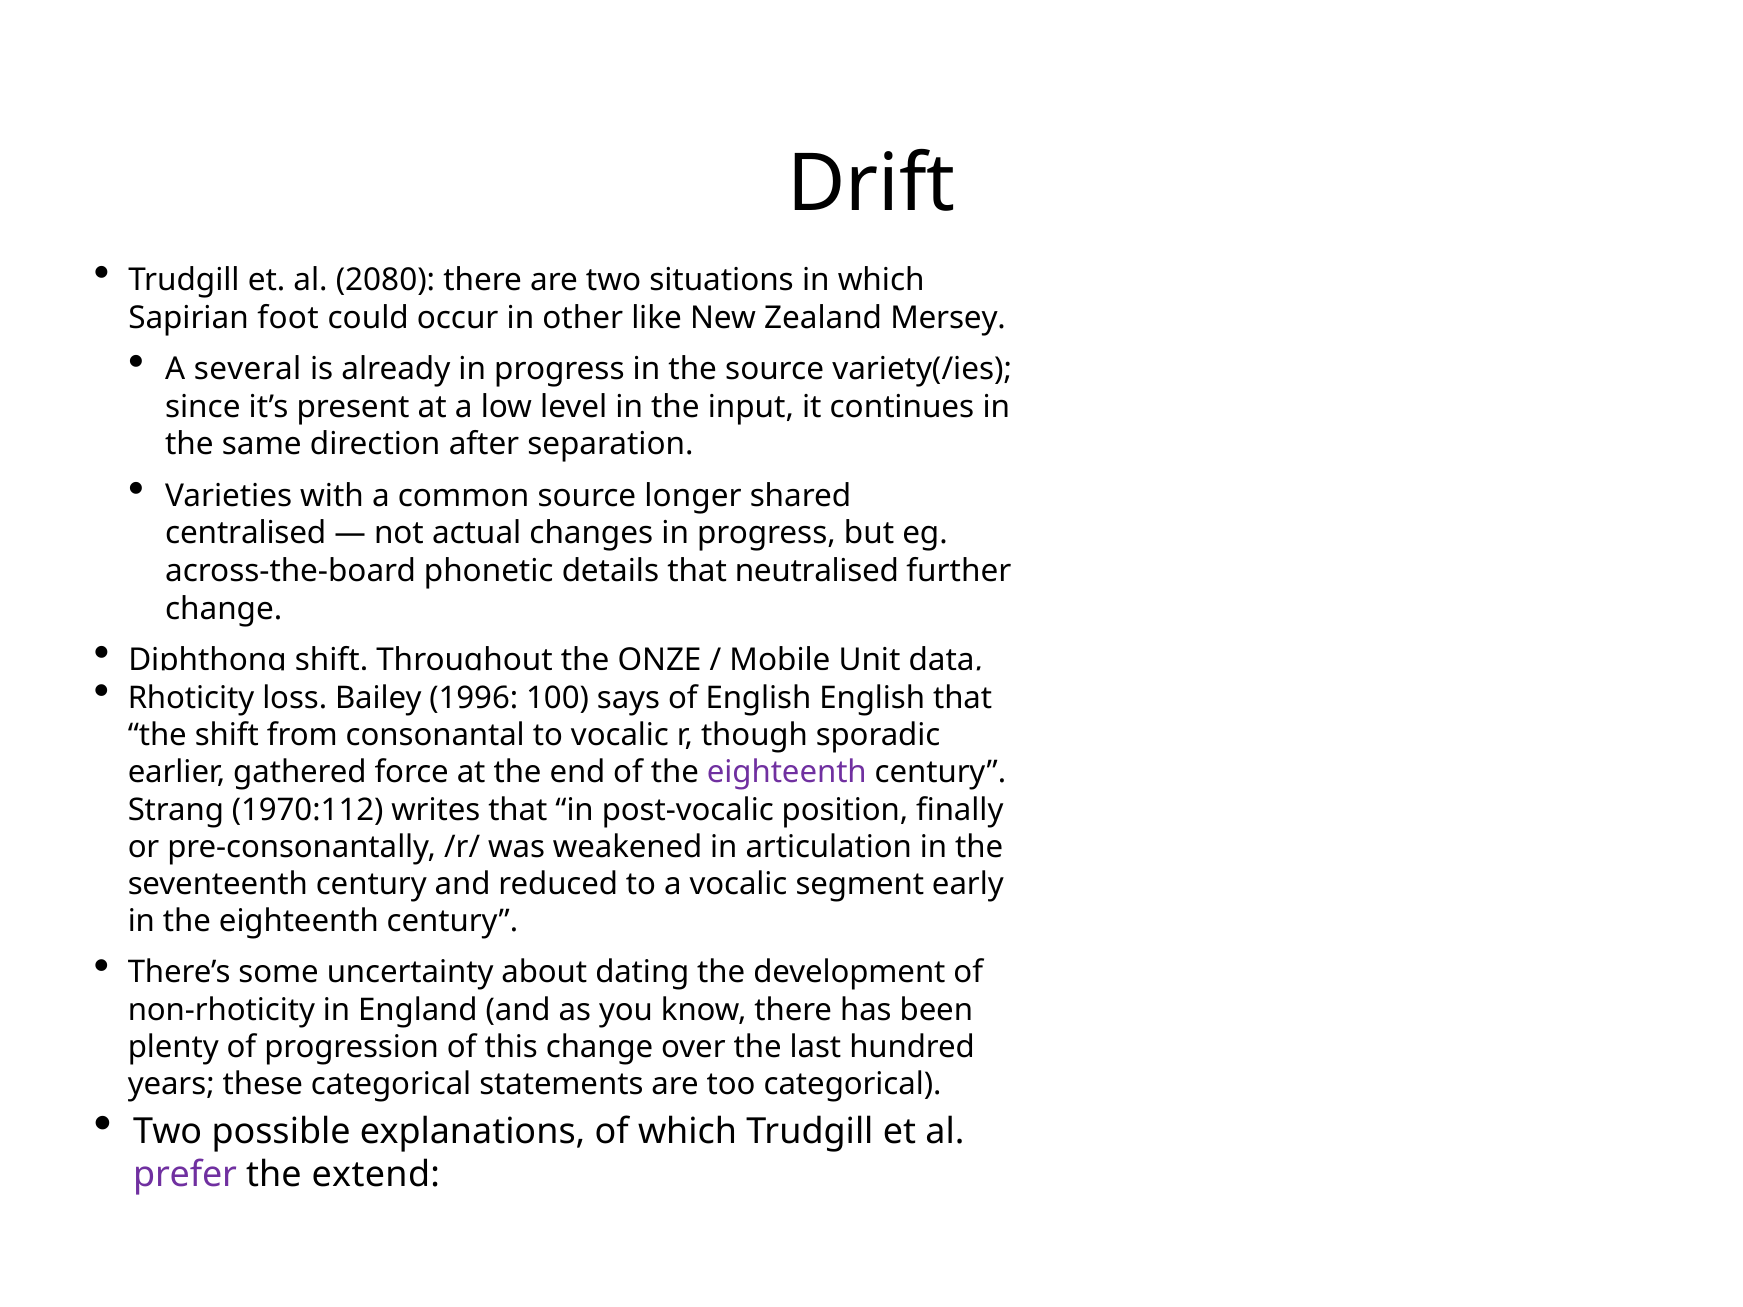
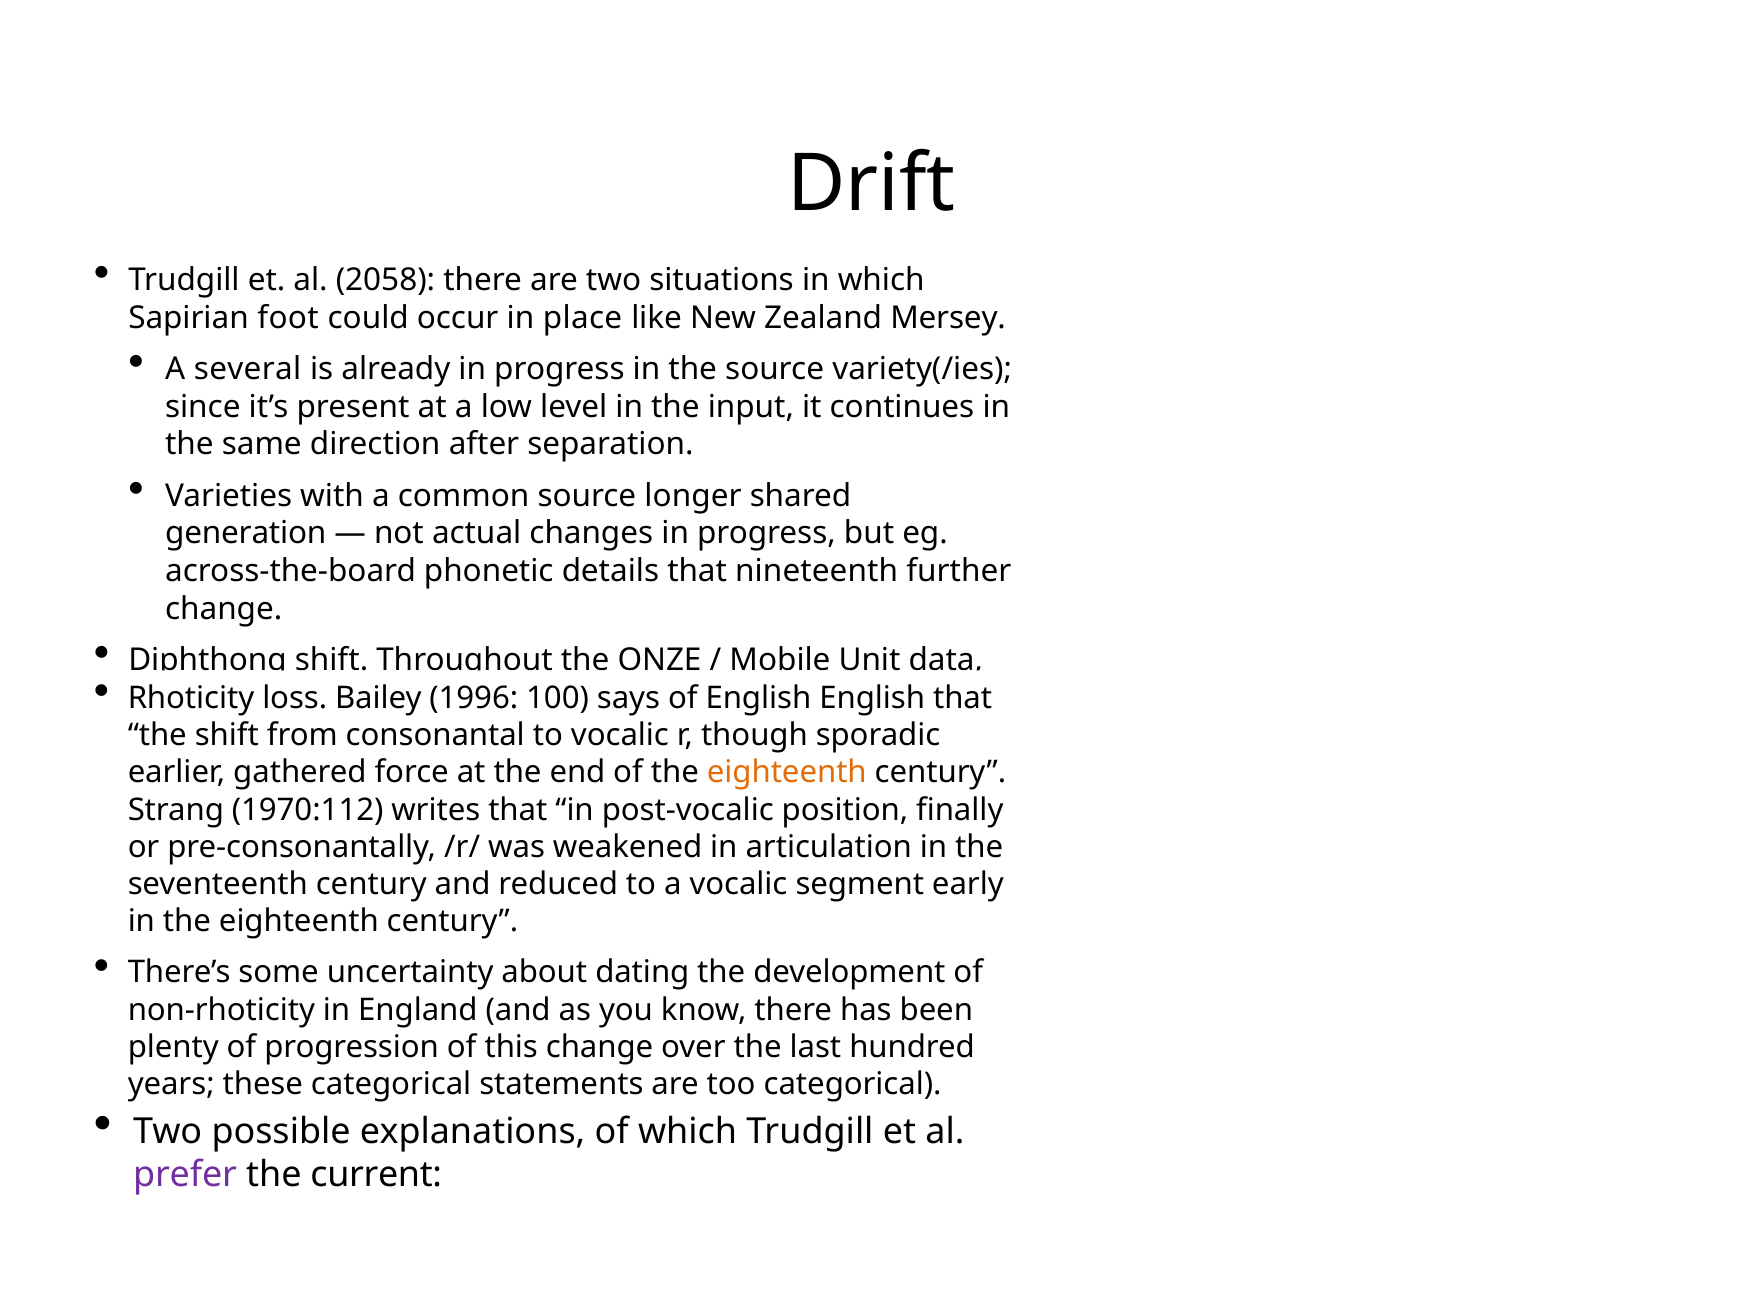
2080: 2080 -> 2058 (385, 280)
in other: other -> place (583, 318)
centralised: centralised -> generation (246, 534)
neutralised: neutralised -> nineteenth (817, 571)
eighteenth colour: purple -> orange (787, 773)
extend: extend -> current (376, 1175)
